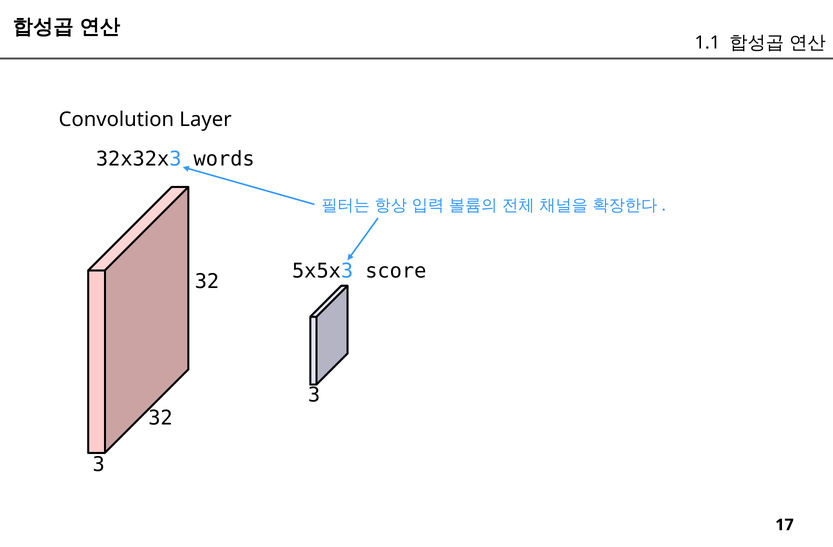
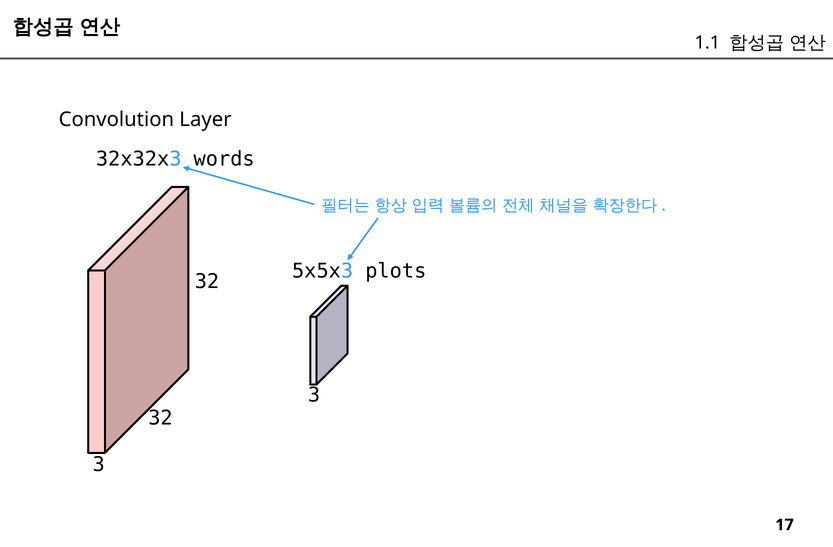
score: score -> plots (396, 271)
